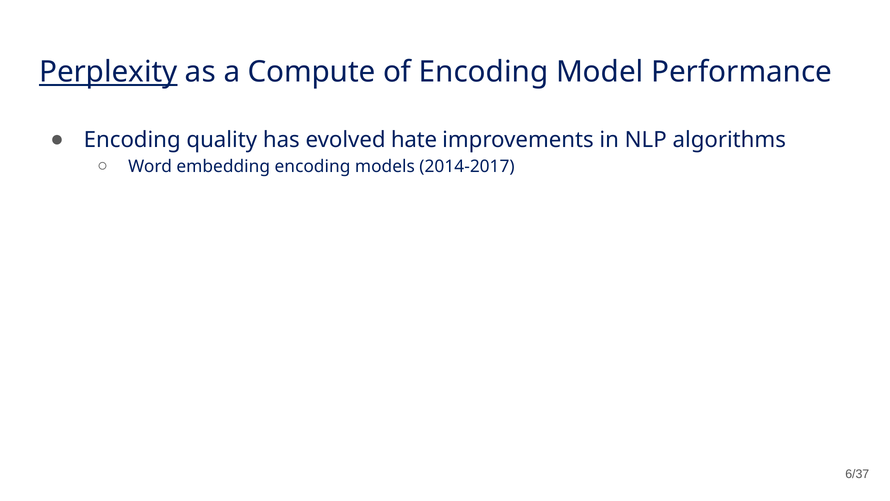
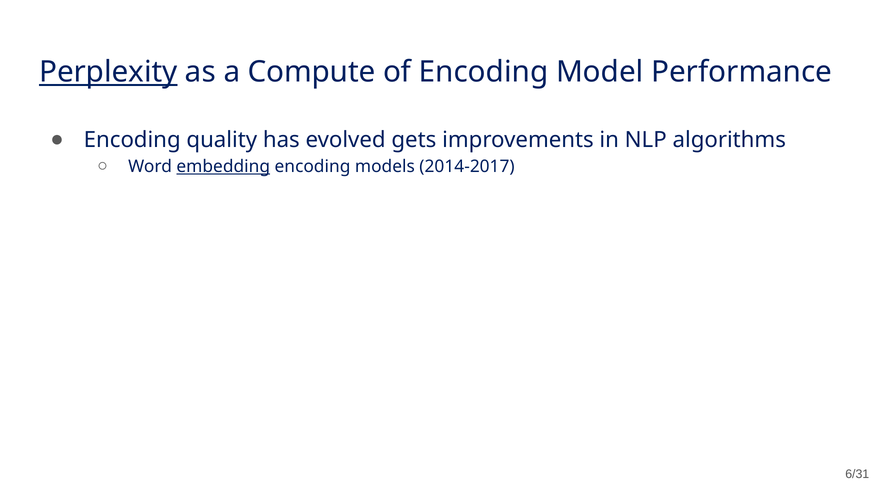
hate: hate -> gets (414, 140)
embedding underline: none -> present (223, 166)
6/37: 6/37 -> 6/31 (857, 474)
